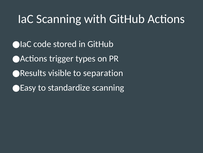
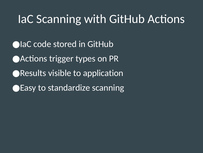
separation: separation -> application (103, 73)
